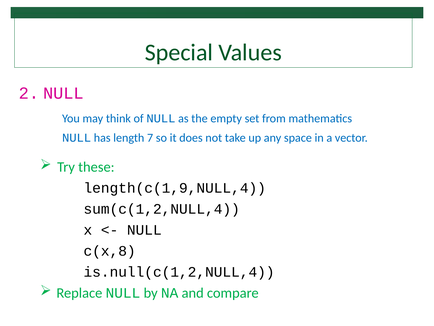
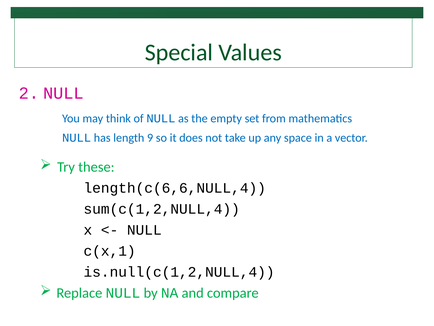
7: 7 -> 9 (150, 138)
length(c(1,9,NULL,4: length(c(1,9,NULL,4 -> length(c(6,6,NULL,4 (175, 188)
c(x,8: c(x,8 -> c(x,1 (110, 251)
